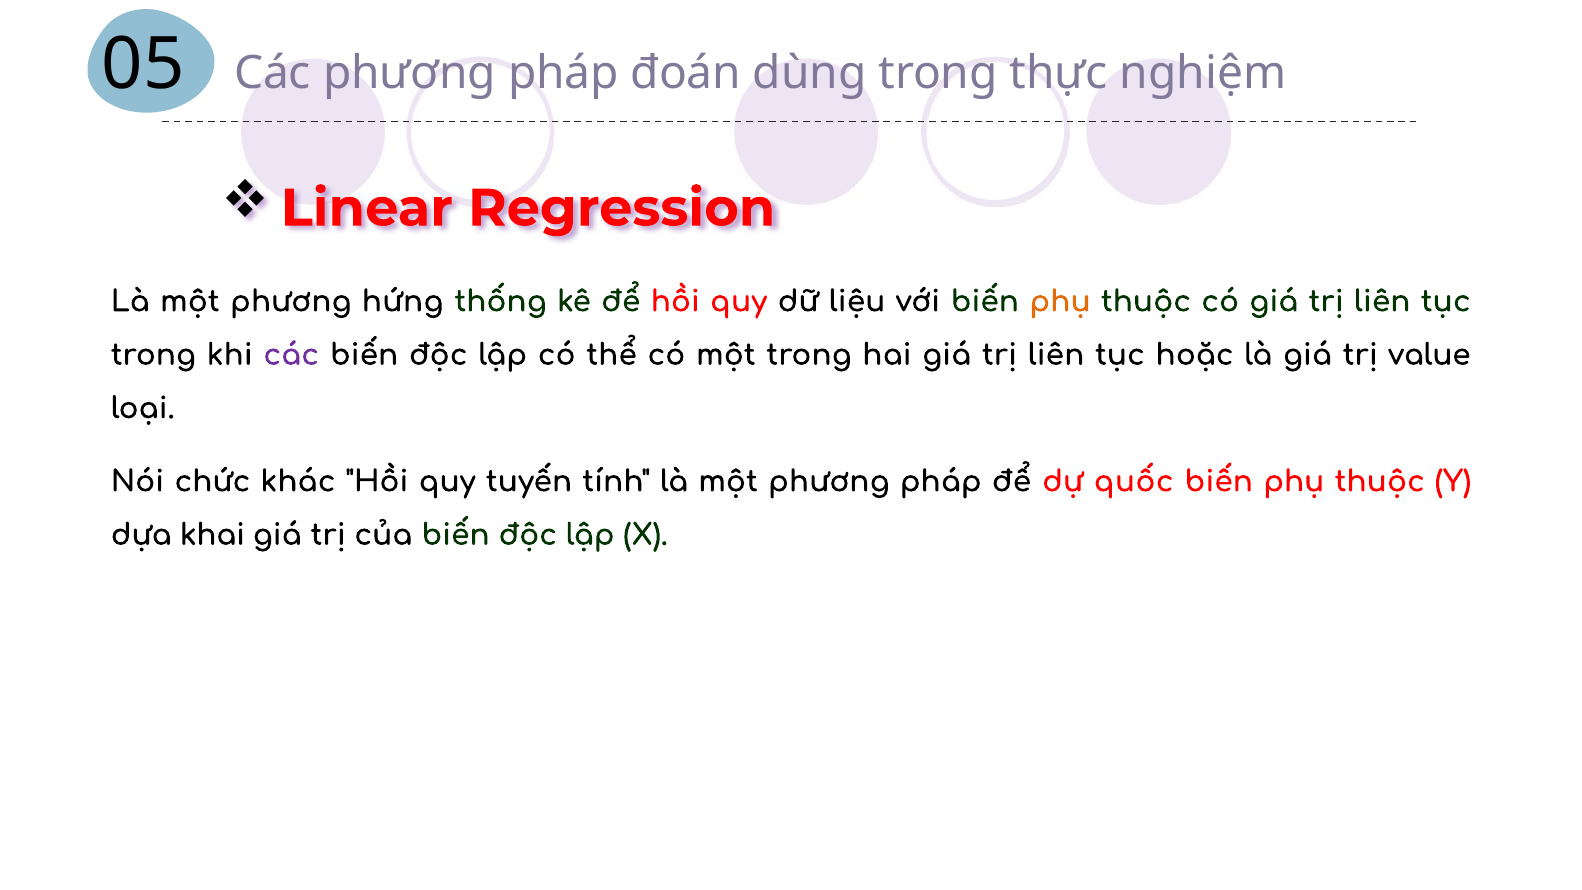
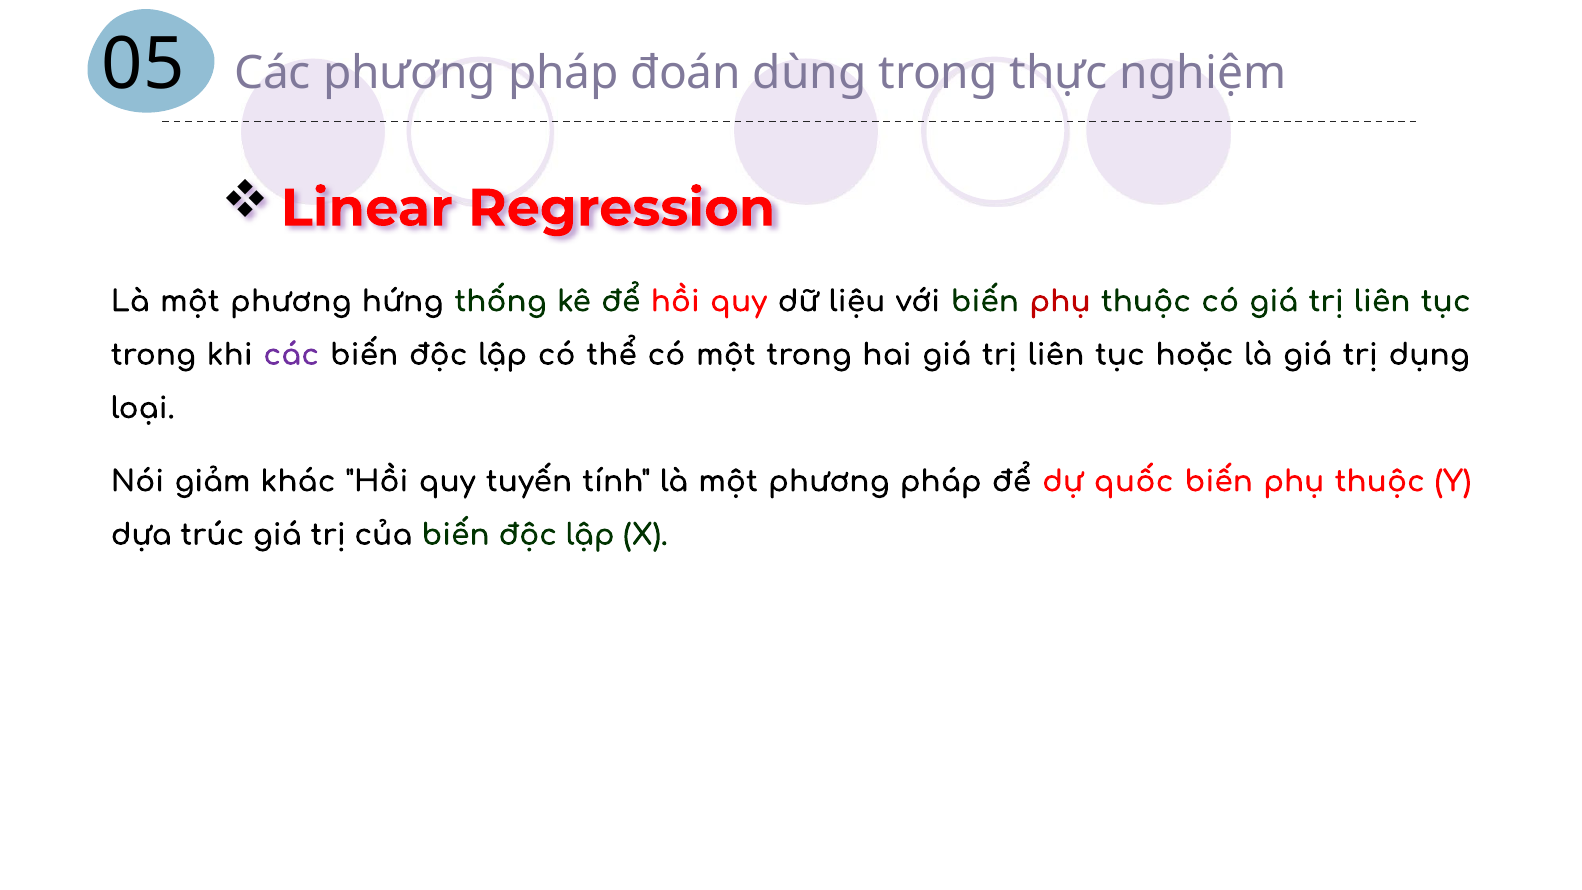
phụ colour: orange -> red (1060, 302)
value: value -> dụng (1429, 355)
chức: chức -> giảm (213, 482)
khai: khai -> trúc (212, 535)
